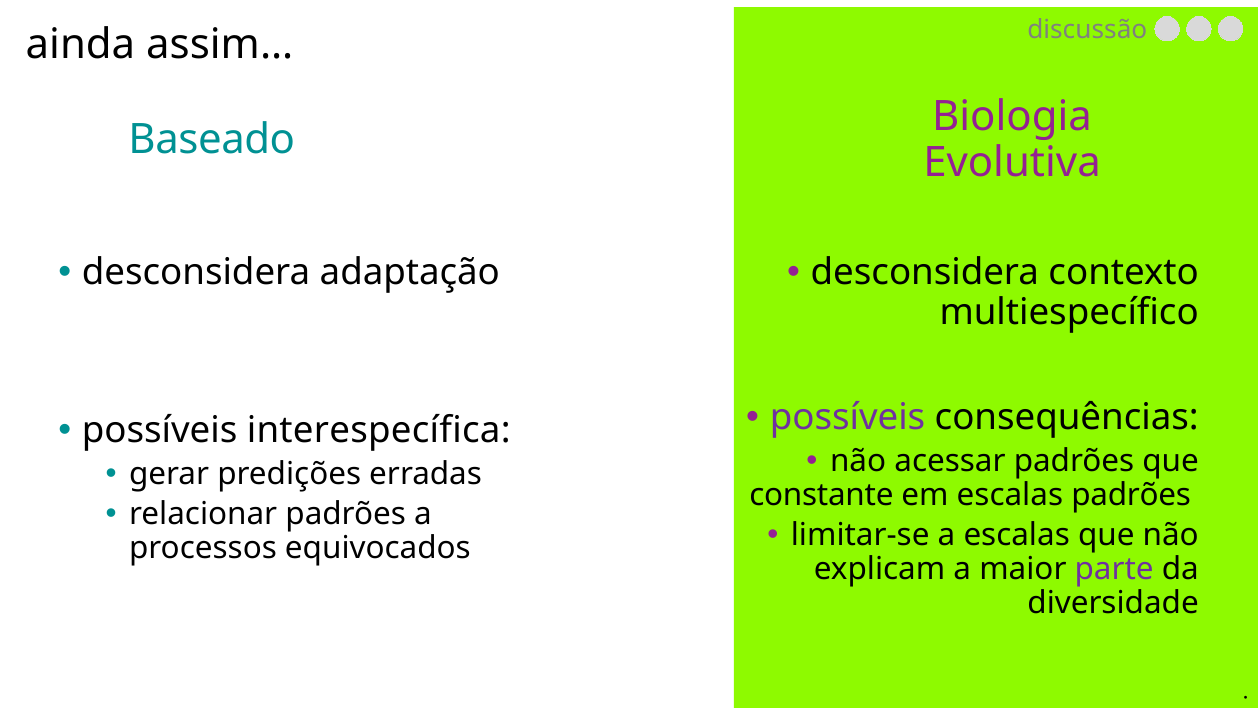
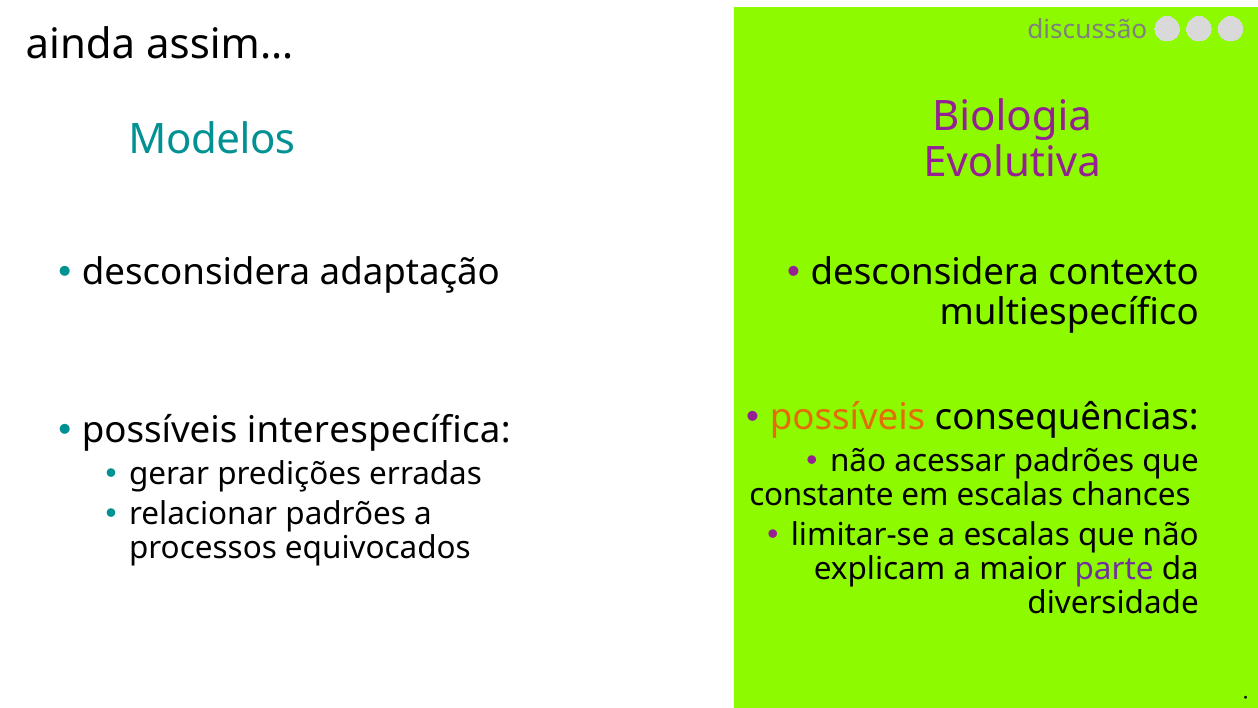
Baseado: Baseado -> Modelos (212, 140)
possíveis colour: purple -> orange (848, 417)
escalas padrões: padrões -> chances (1131, 495)
